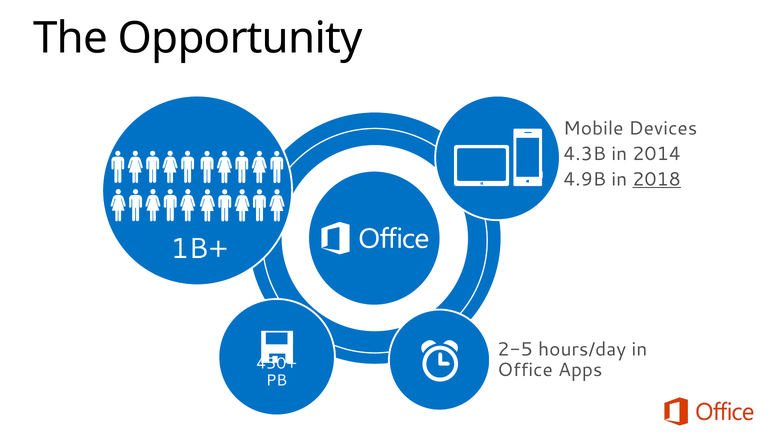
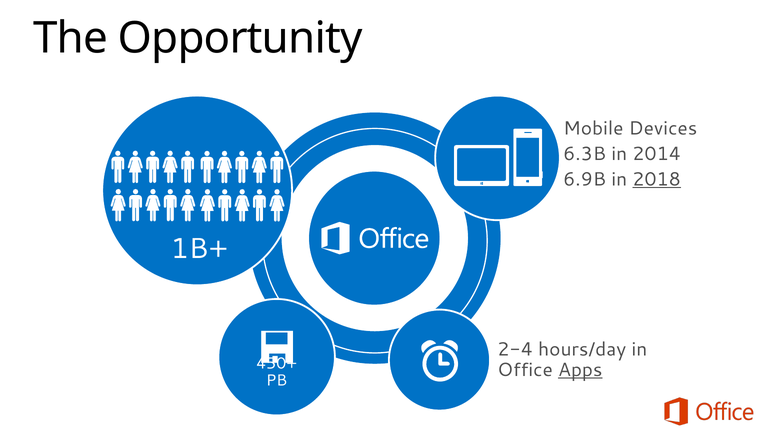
4.3B: 4.3B -> 6.3B (585, 154)
4.9B: 4.9B -> 6.9B (585, 179)
2-5: 2-5 -> 2-4 (515, 350)
Apps underline: none -> present (580, 370)
